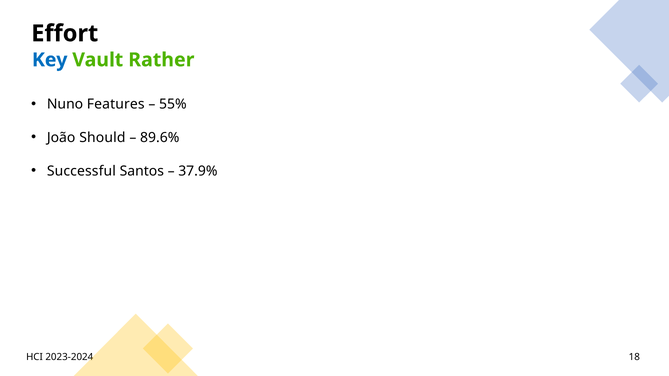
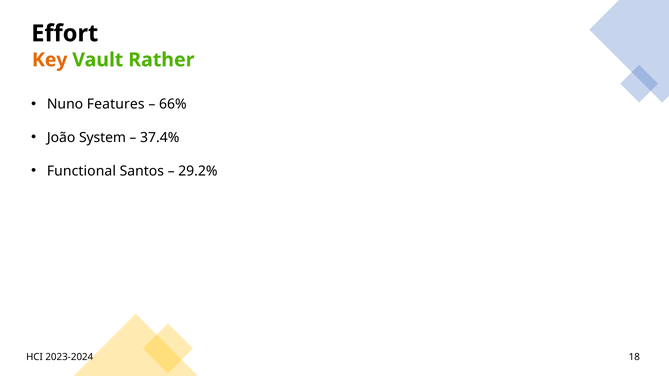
Key colour: blue -> orange (50, 60)
55%: 55% -> 66% (173, 104)
Should: Should -> System (102, 138)
89.6%: 89.6% -> 37.4% (160, 138)
Successful: Successful -> Functional (81, 171)
37.9%: 37.9% -> 29.2% (198, 171)
